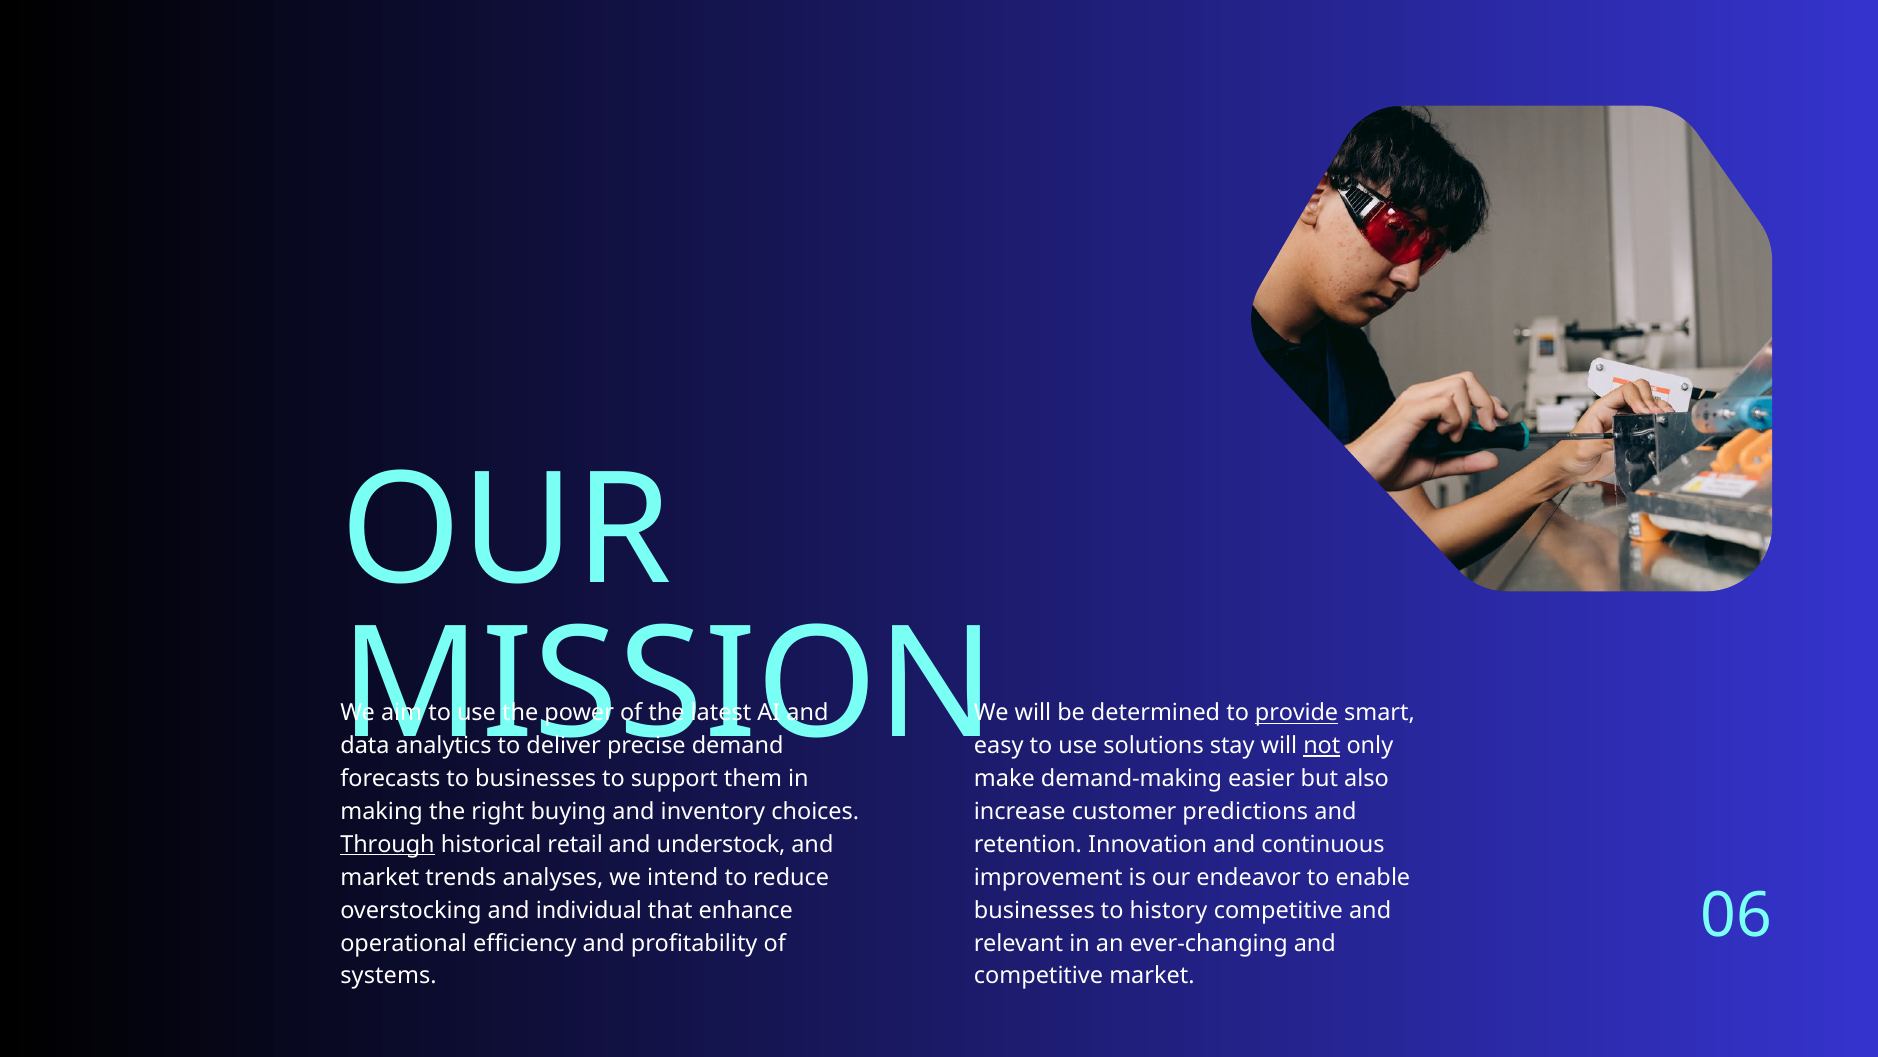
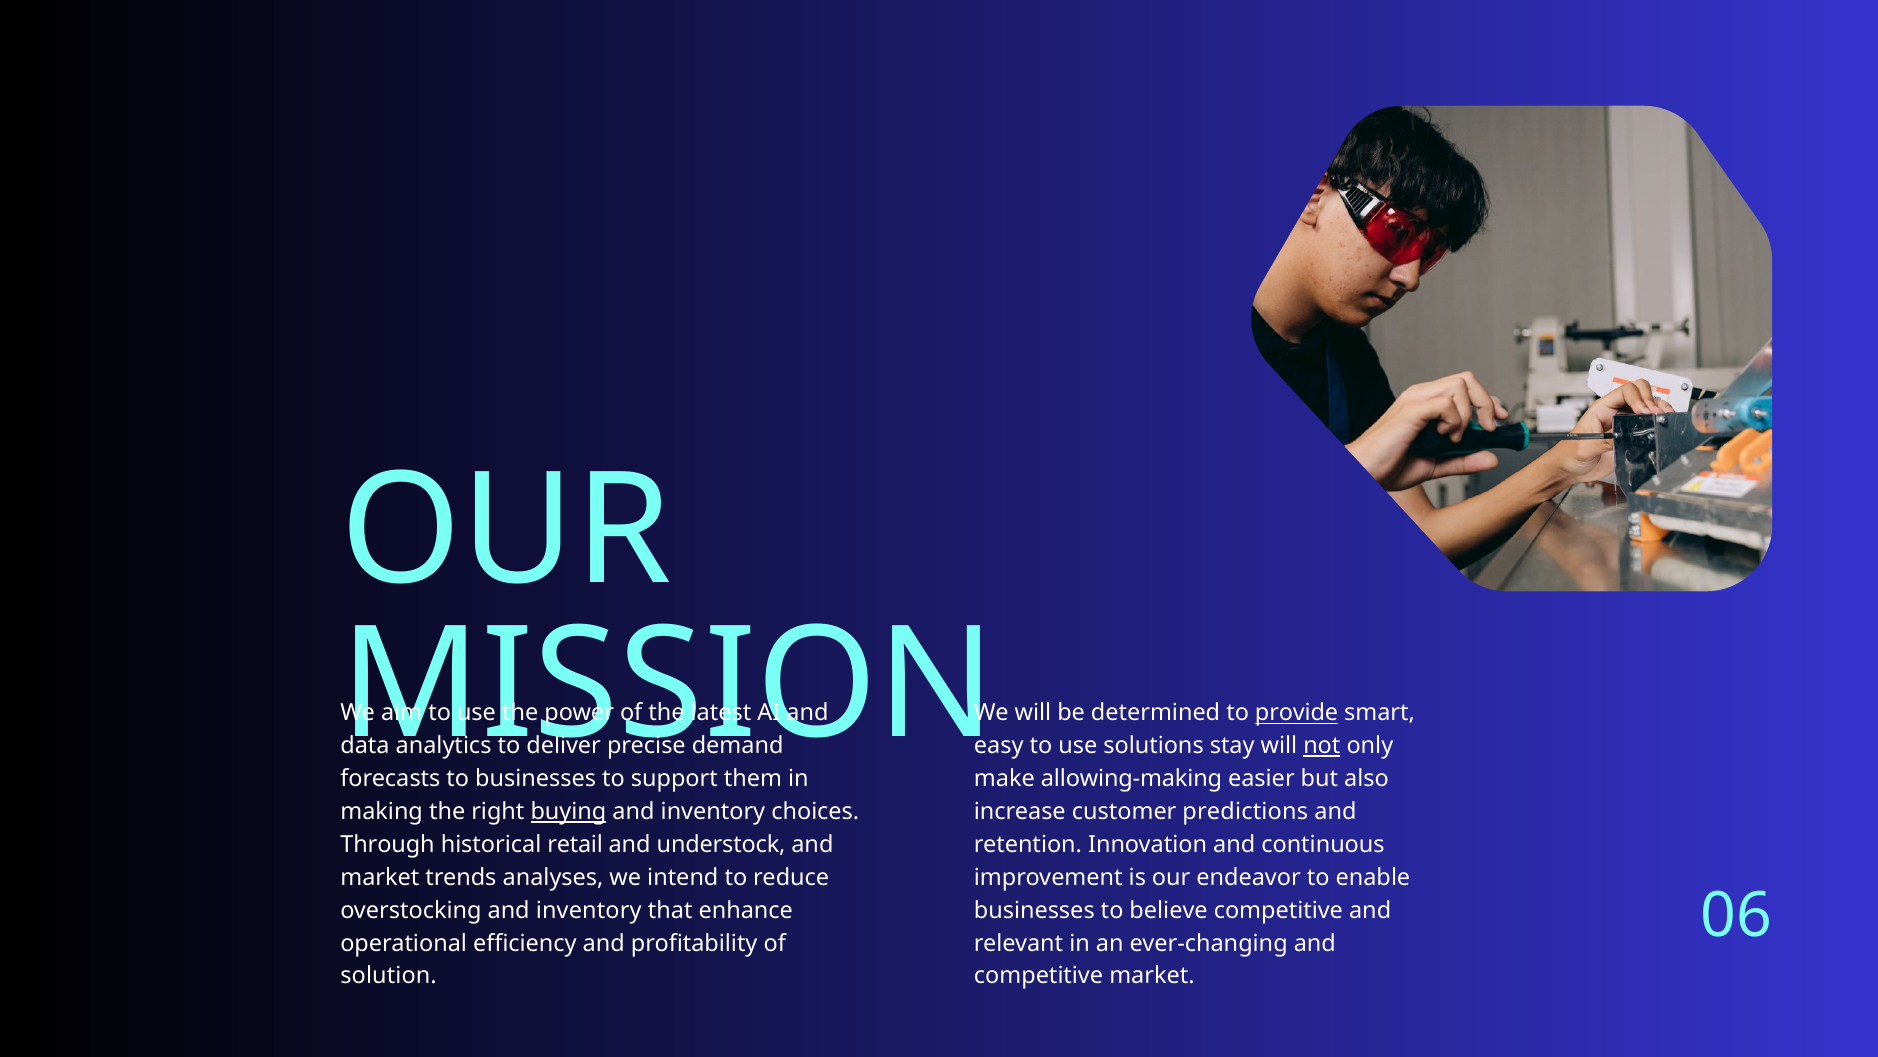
demand-making: demand-making -> allowing-making (1132, 778)
buying underline: none -> present (568, 811)
Through underline: present -> none (388, 844)
overstocking and individual: individual -> inventory (589, 910)
history: history -> believe (1169, 910)
systems: systems -> solution (389, 976)
